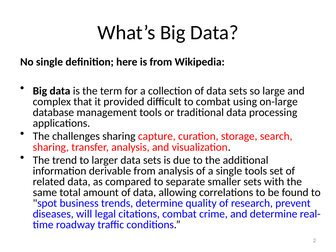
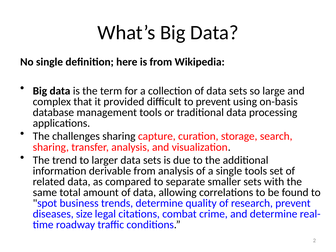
to combat: combat -> prevent (213, 102)
on-large: on-large -> on-basis (279, 102)
will: will -> size (84, 214)
